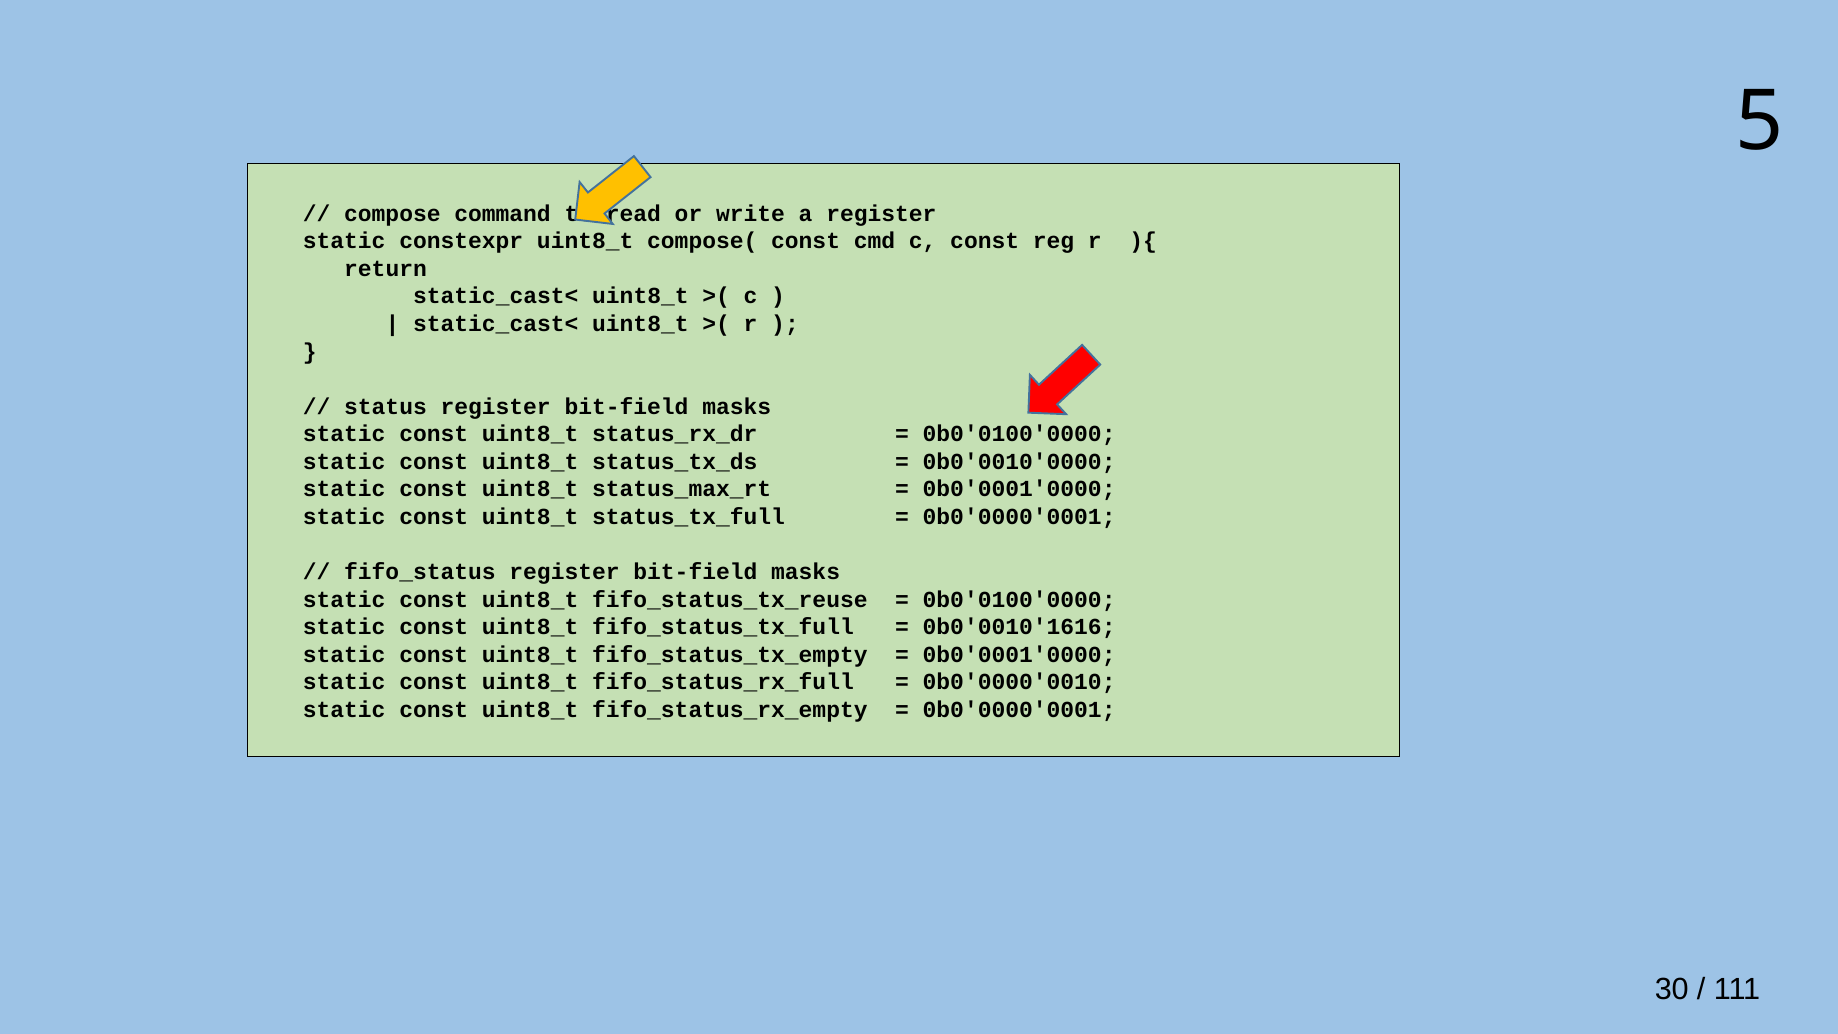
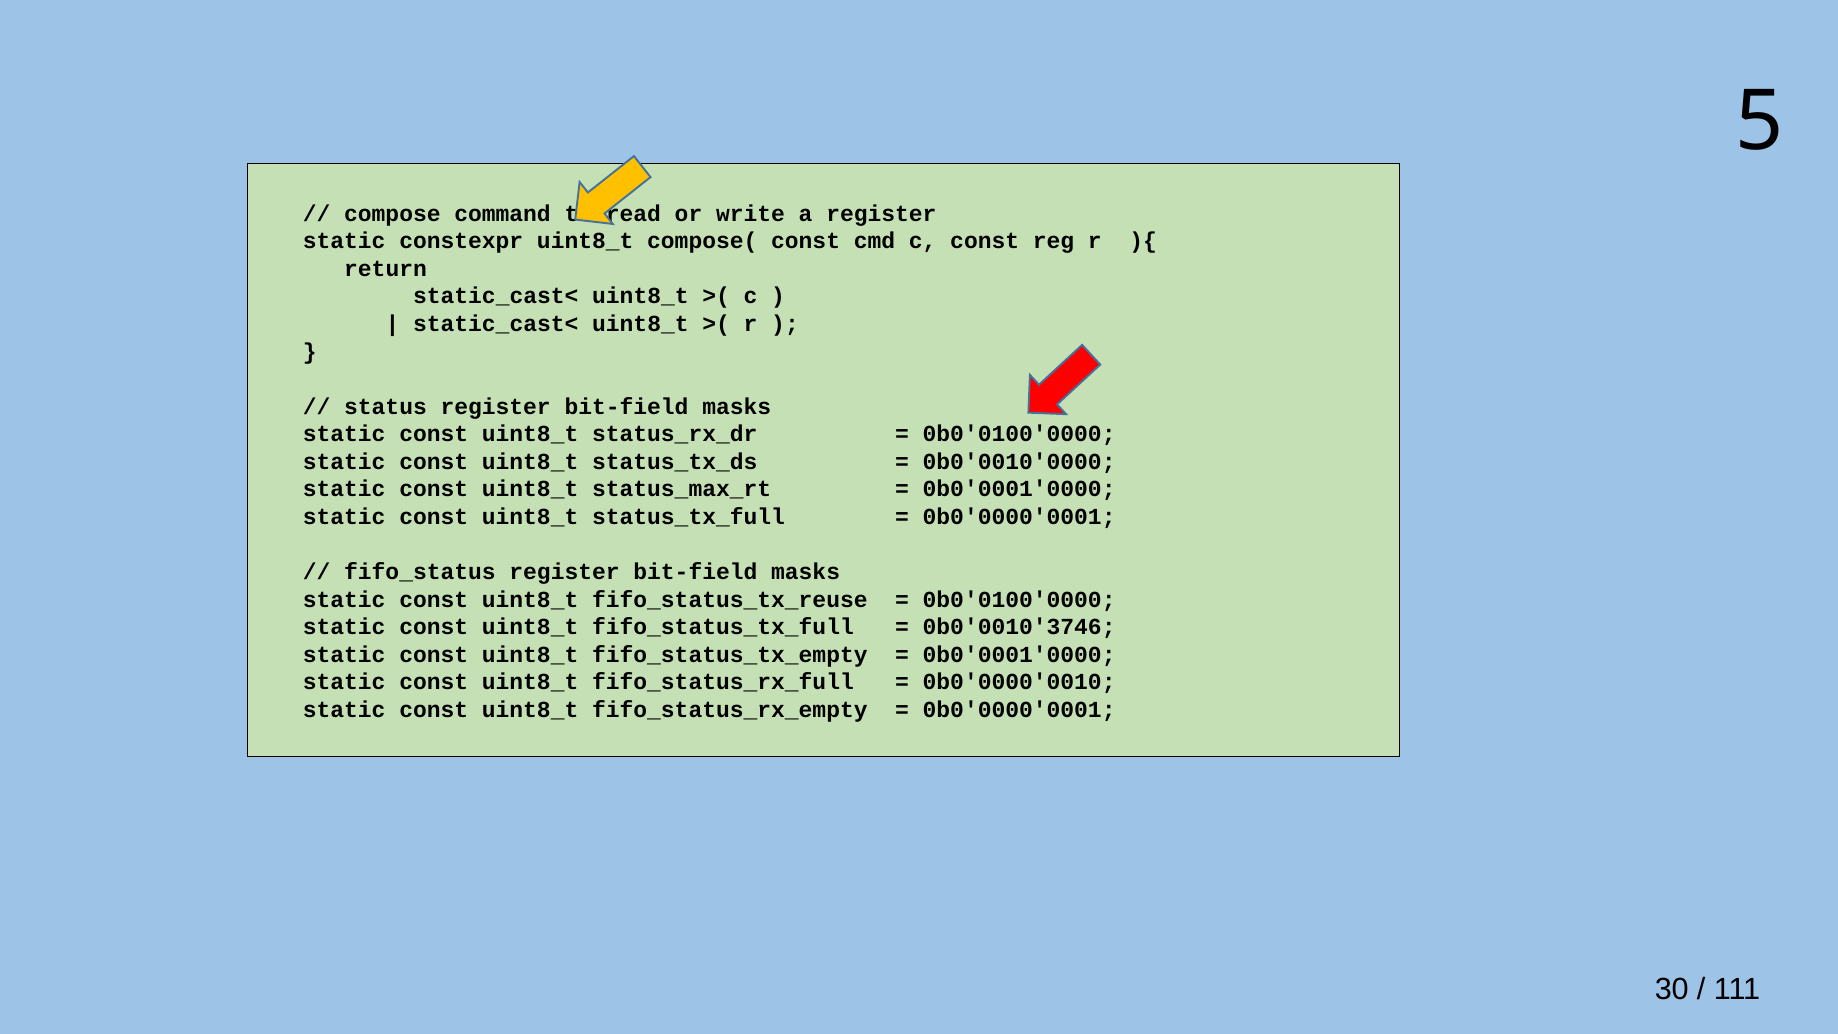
0b0'0010'1616: 0b0'0010'1616 -> 0b0'0010'3746 (1019, 627)
